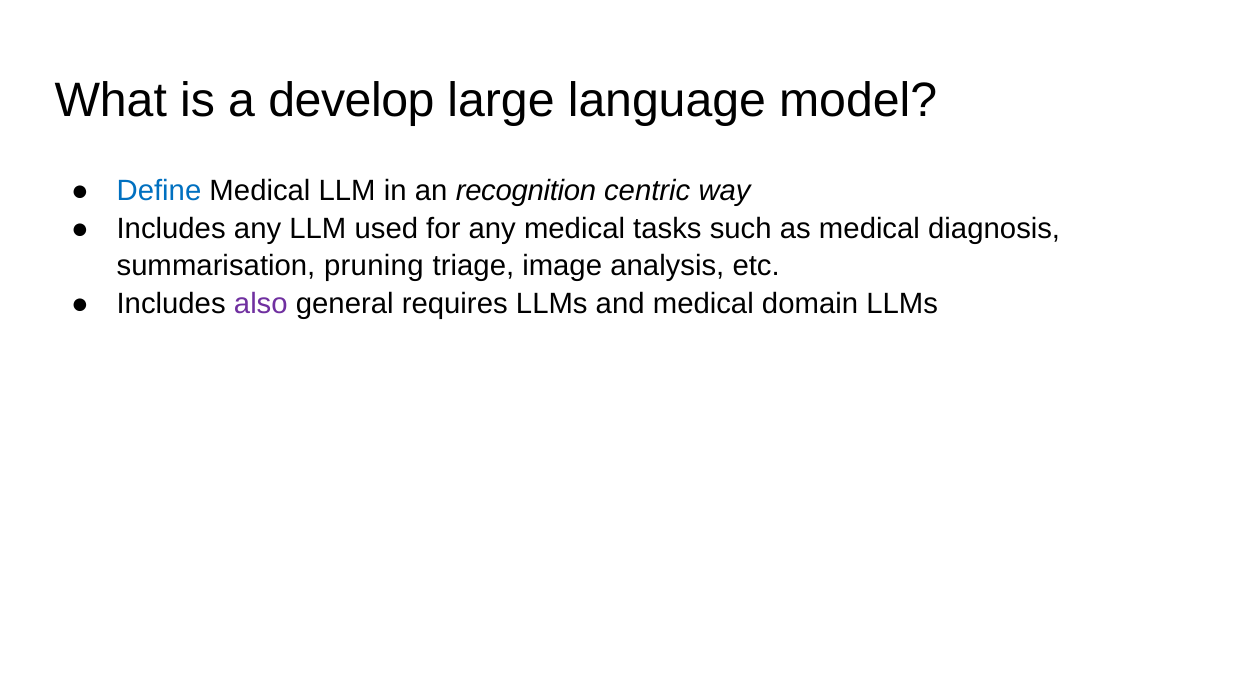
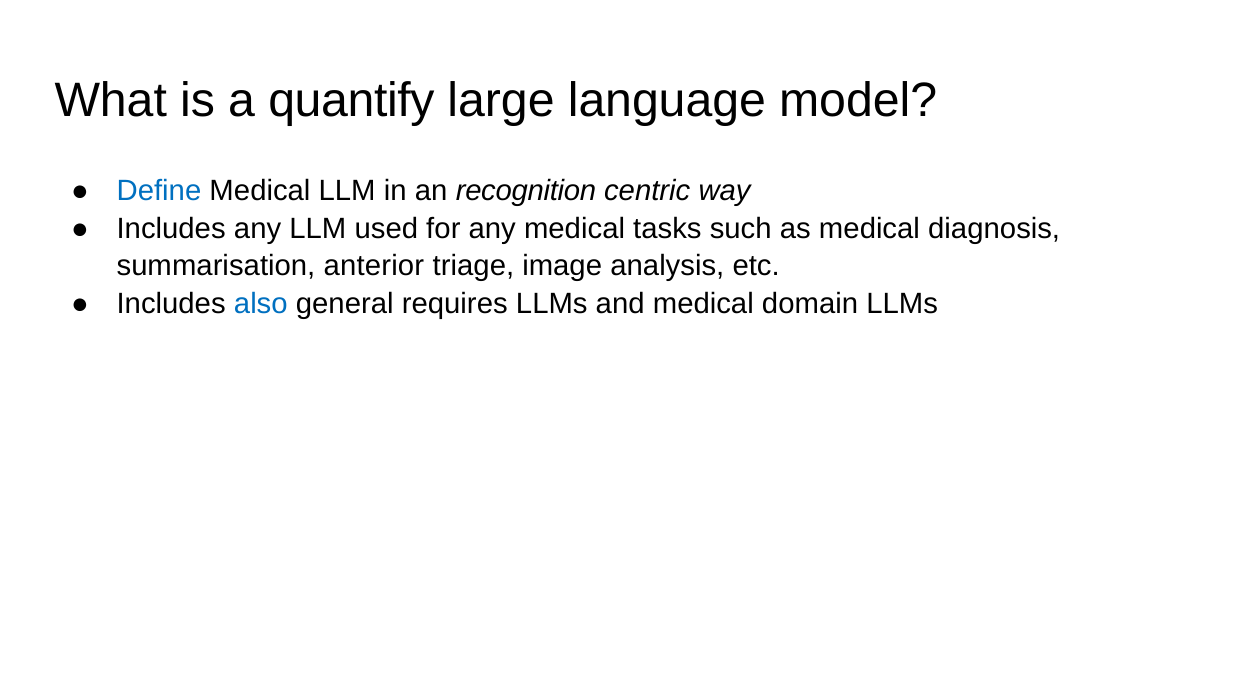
develop: develop -> quantify (351, 100)
pruning: pruning -> anterior (374, 266)
also colour: purple -> blue (261, 304)
